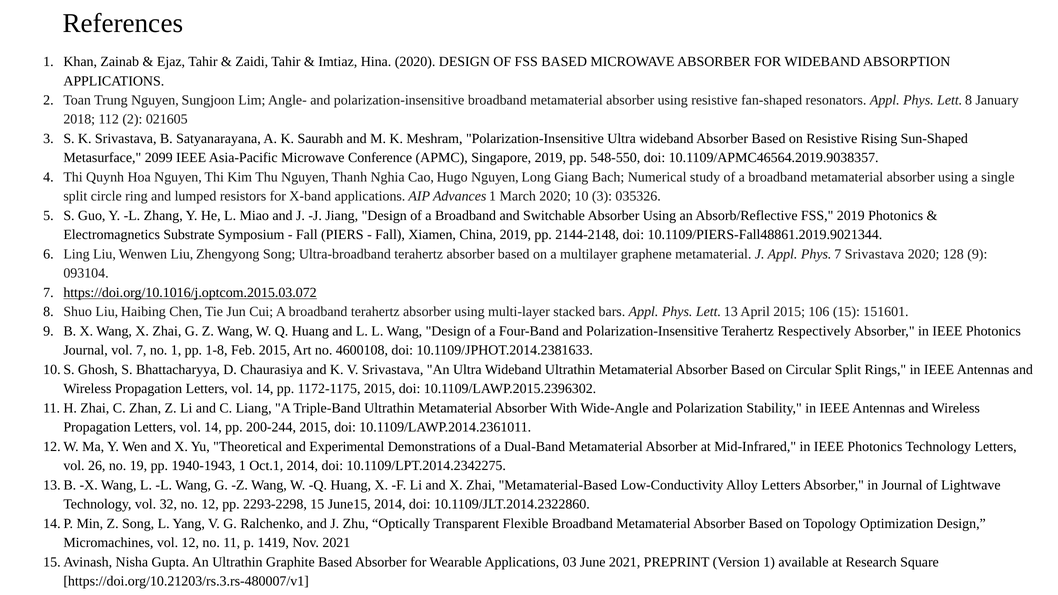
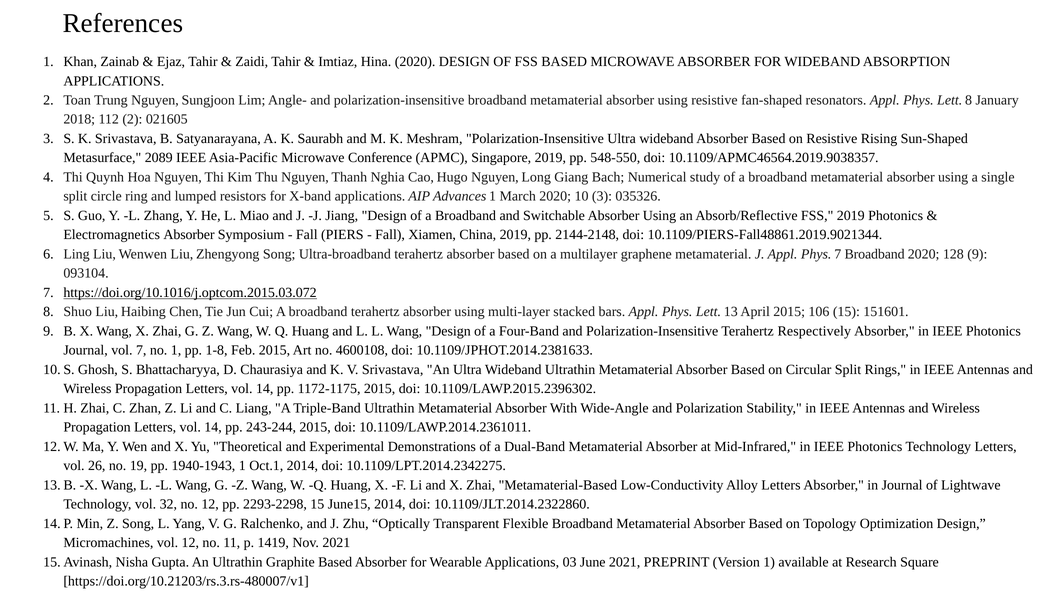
2099: 2099 -> 2089 (159, 158)
Electromagnetics Substrate: Substrate -> Absorber (189, 235)
7 Srivastava: Srivastava -> Broadband (875, 254)
200-244: 200-244 -> 243-244 (271, 427)
